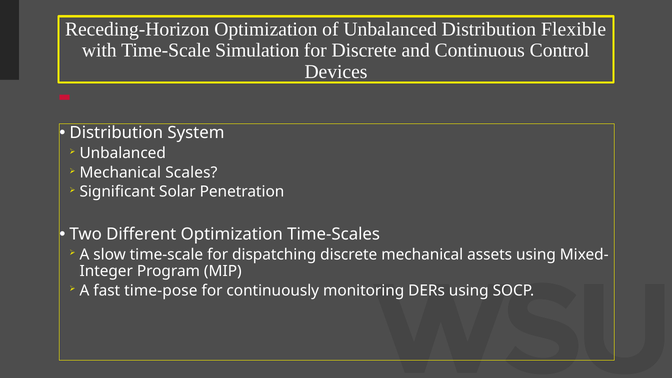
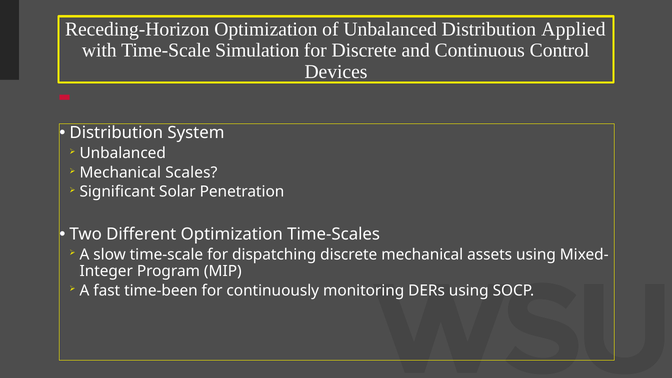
Flexible: Flexible -> Applied (574, 29)
time-pose: time-pose -> time-been (161, 290)
